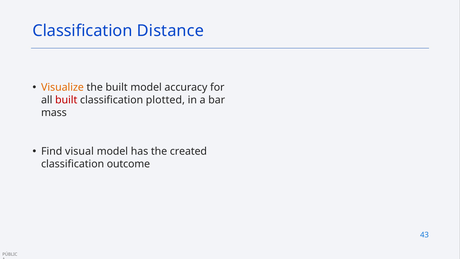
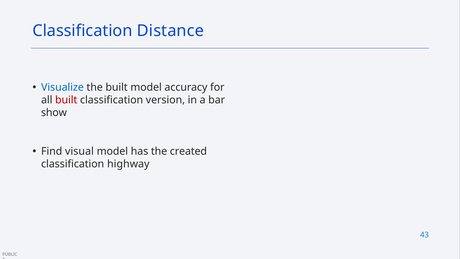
Visualize colour: orange -> blue (62, 87)
plotted: plotted -> version (165, 100)
mass: mass -> show (54, 113)
outcome: outcome -> highway (128, 164)
